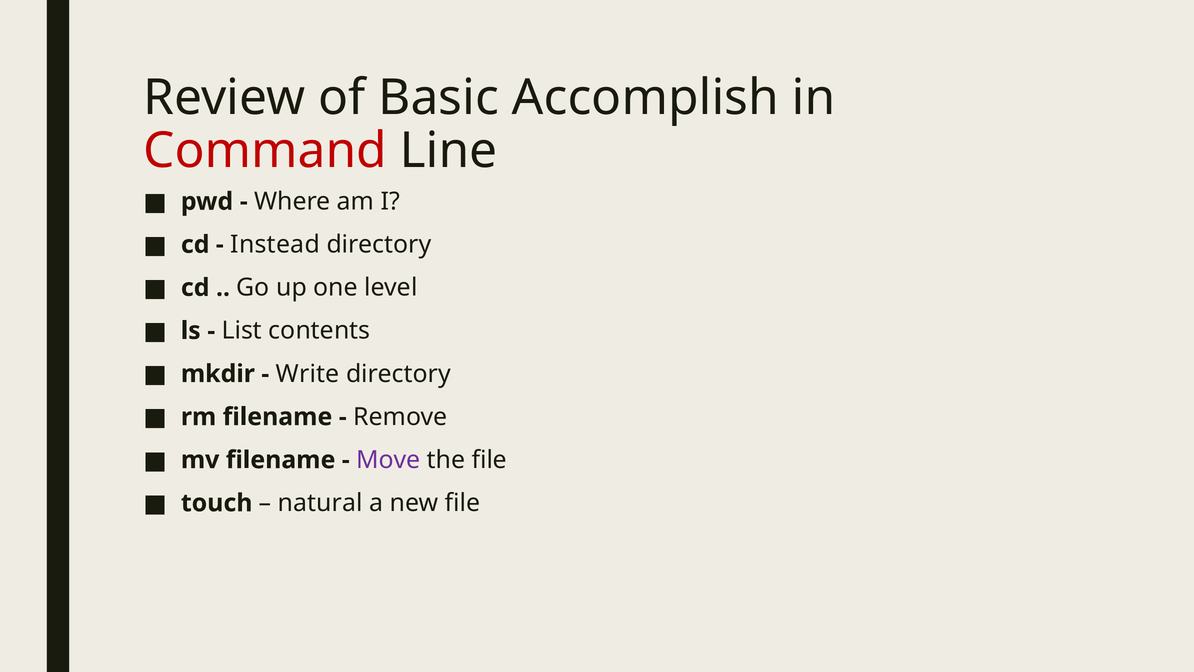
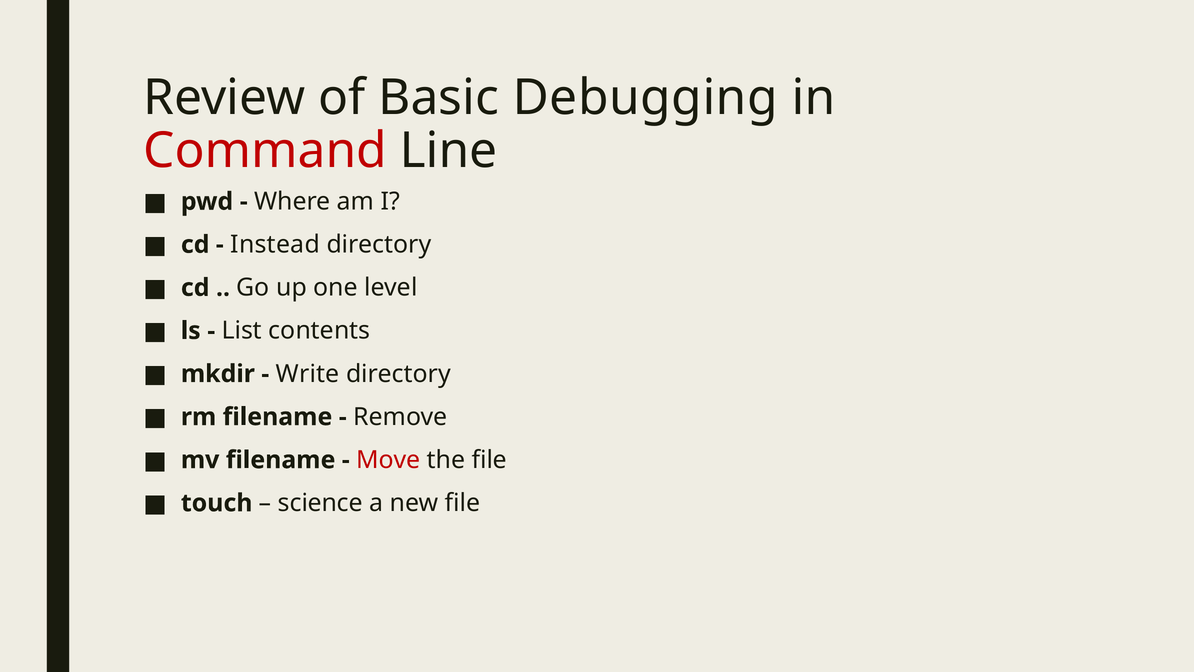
Accomplish: Accomplish -> Debugging (645, 98)
Move colour: purple -> red (388, 460)
natural: natural -> science (320, 503)
